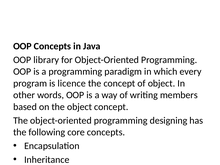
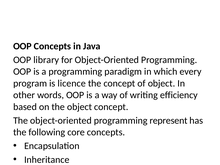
members: members -> efficiency (179, 95)
designing: designing -> represent (169, 120)
